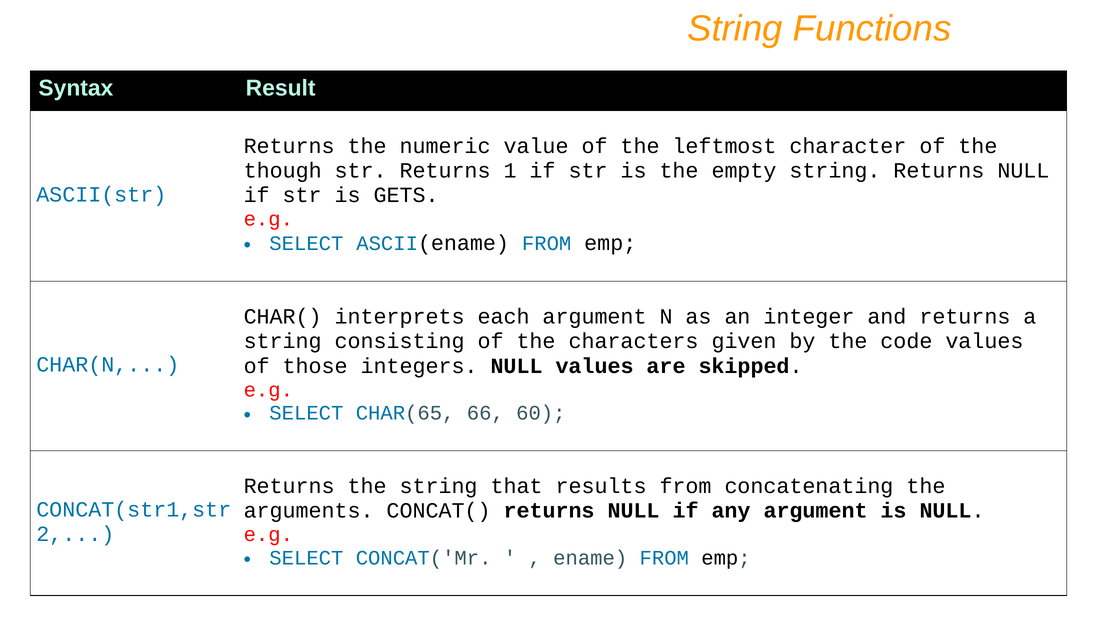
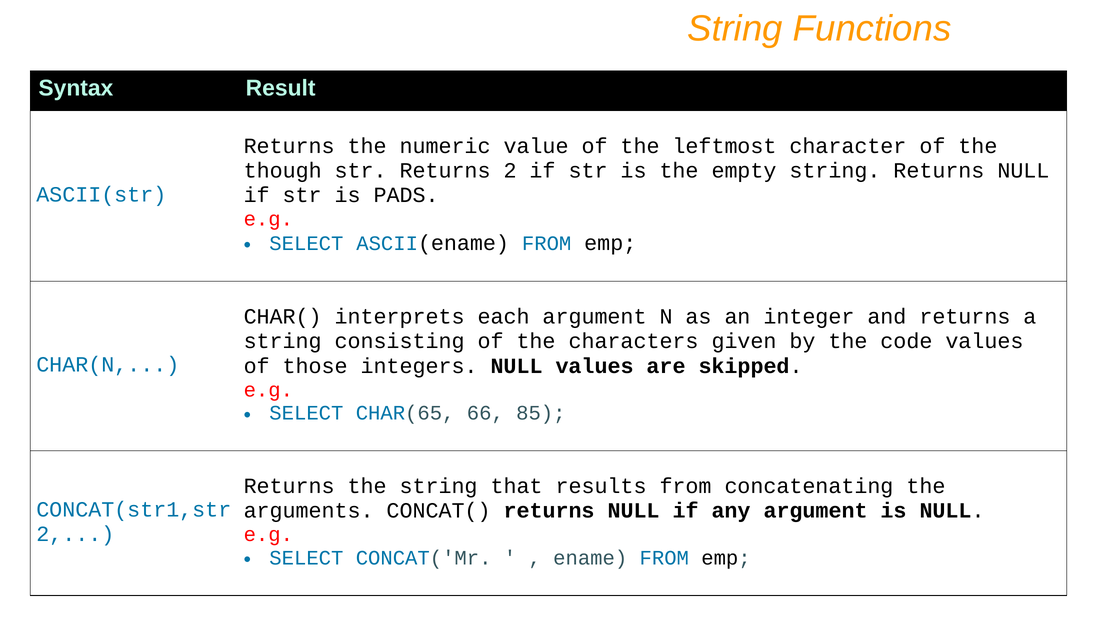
Returns 1: 1 -> 2 (510, 171)
GETS: GETS -> PADS (406, 195)
60: 60 -> 85 (541, 413)
